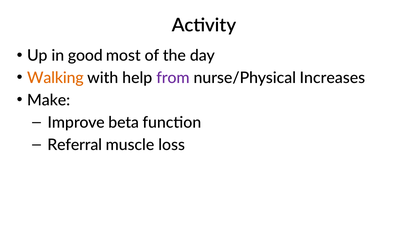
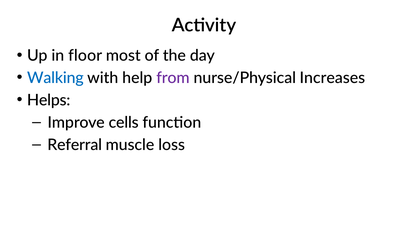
good: good -> floor (85, 56)
Walking colour: orange -> blue (55, 78)
Make: Make -> Helps (49, 100)
beta: beta -> cells (124, 123)
